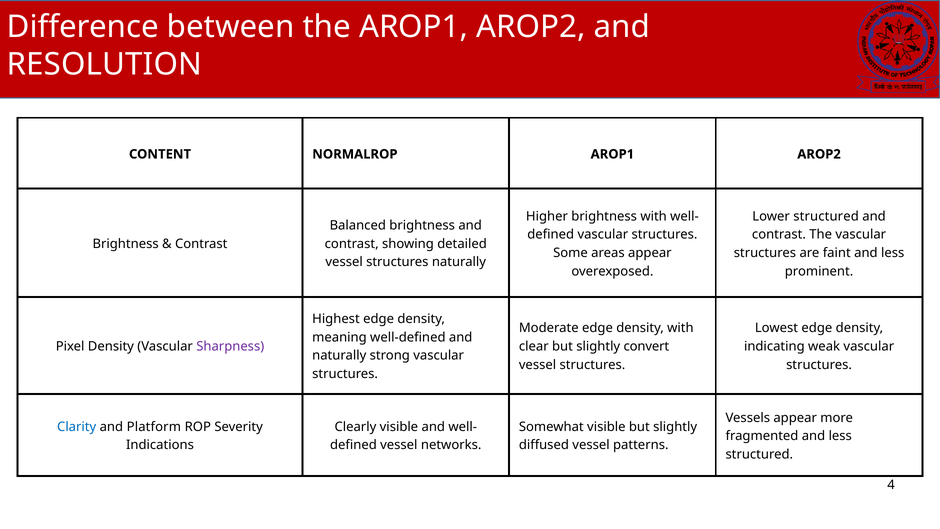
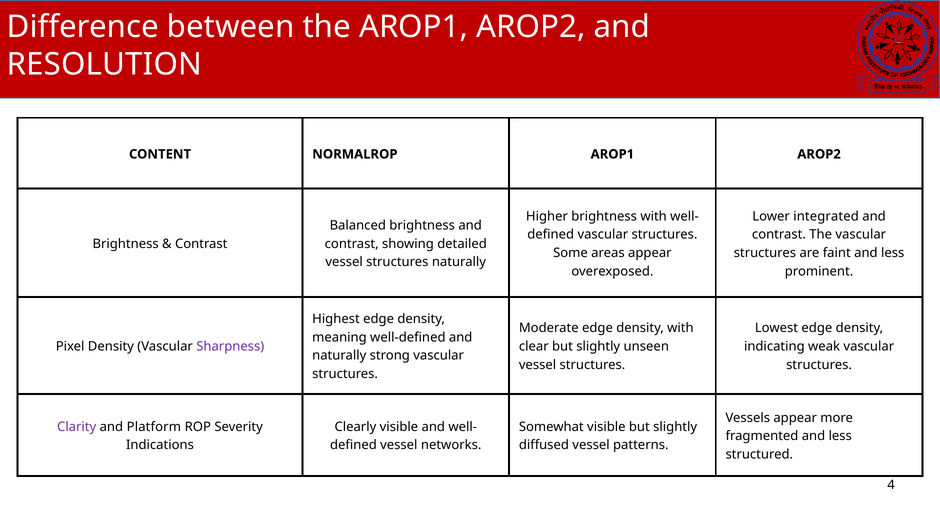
Lower structured: structured -> integrated (826, 216)
convert: convert -> unseen (646, 346)
Clarity colour: blue -> purple (77, 427)
